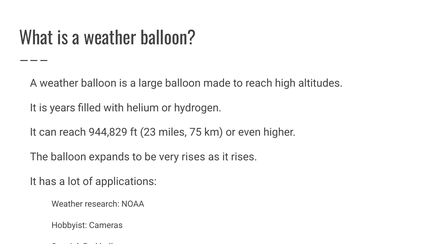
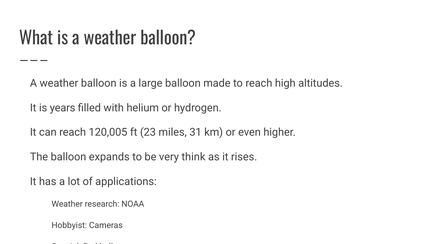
944,829: 944,829 -> 120,005 (108, 132)
75: 75 -> 31 (196, 132)
very rises: rises -> think (193, 157)
